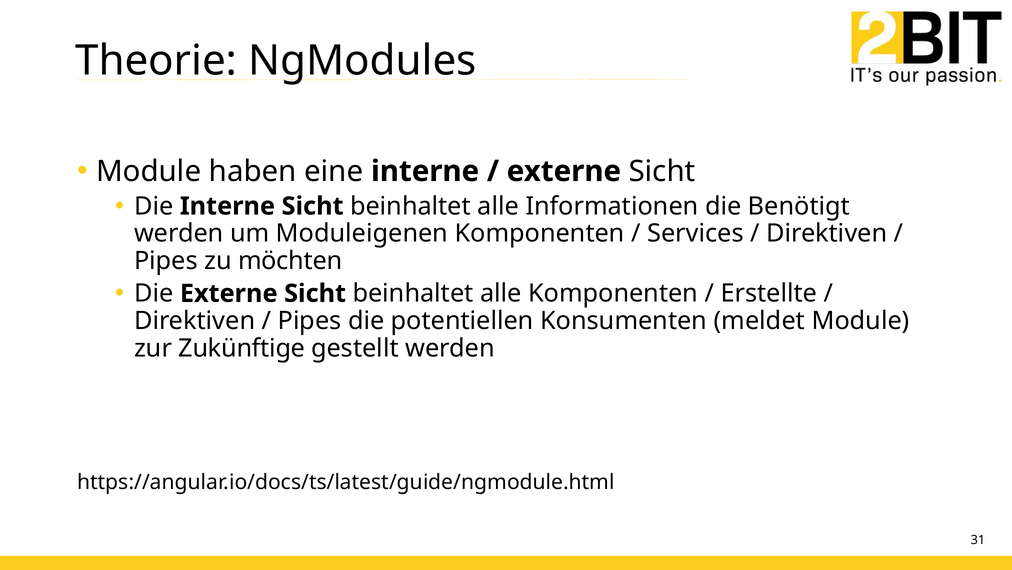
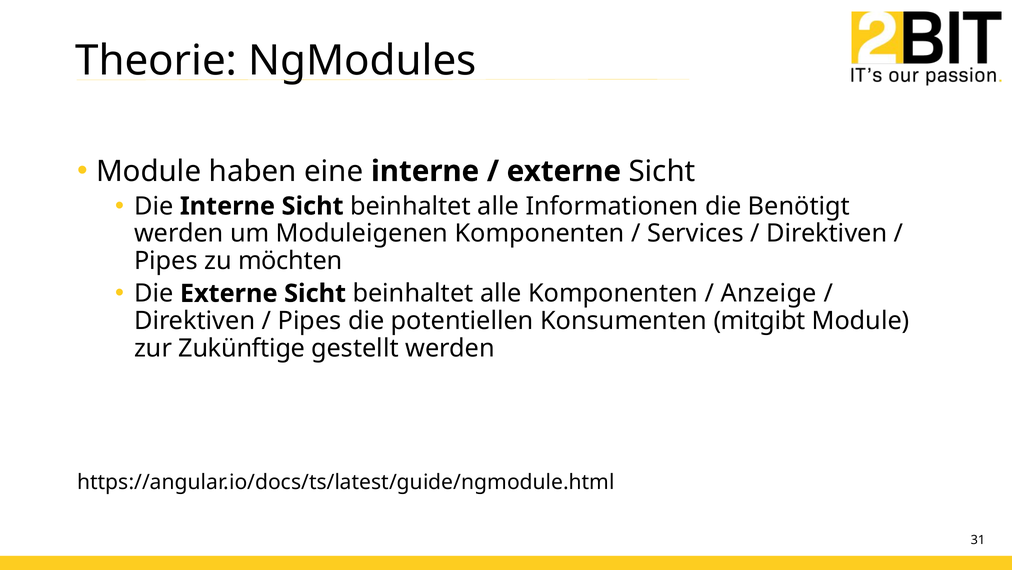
Erstellte: Erstellte -> Anzeige (769, 293)
meldet: meldet -> mitgibt (759, 320)
